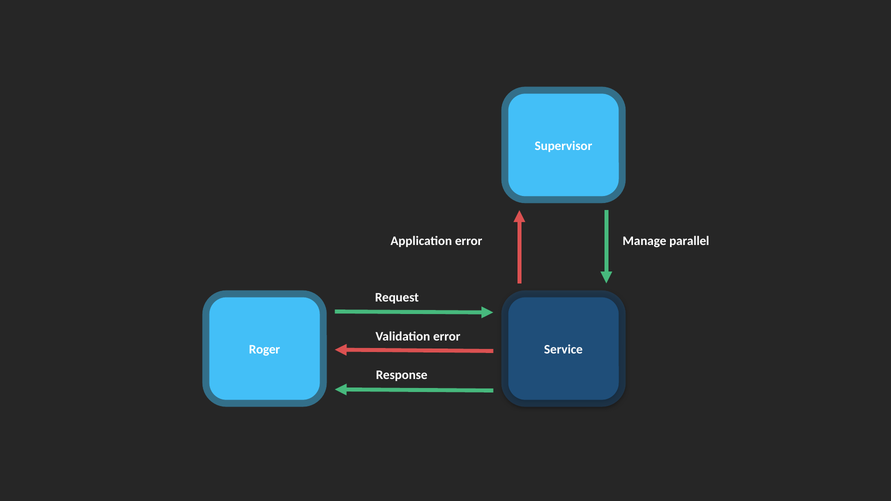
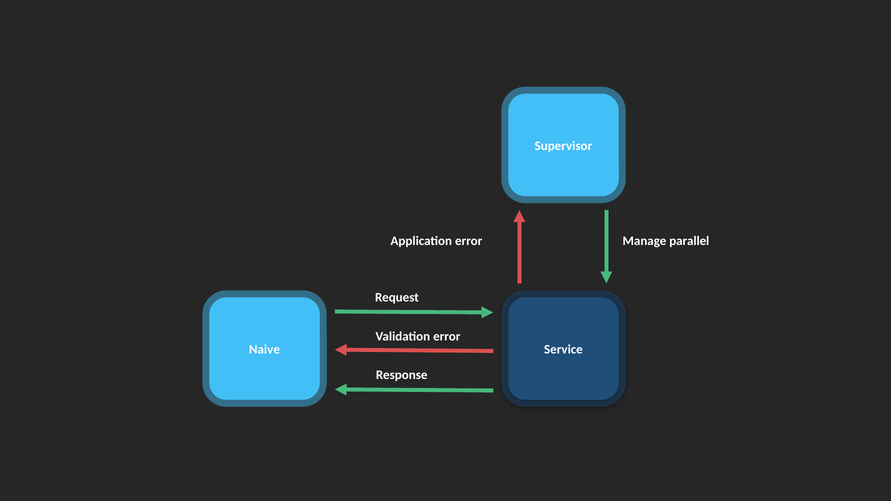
Roger: Roger -> Naive (264, 350)
